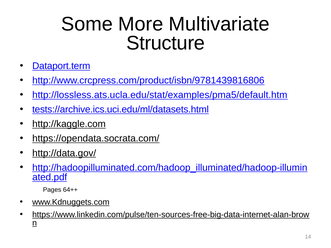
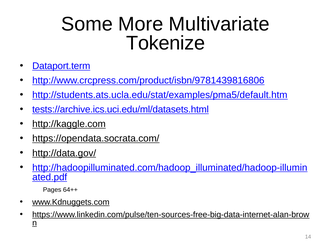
Structure: Structure -> Tokenize (166, 43)
http://lossless.ats.ucla.edu/stat/examples/pma5/default.htm: http://lossless.ats.ucla.edu/stat/examples/pma5/default.htm -> http://students.ats.ucla.edu/stat/examples/pma5/default.htm (160, 95)
